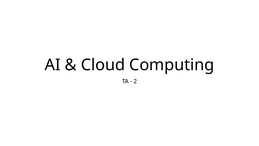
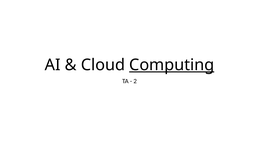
Computing underline: none -> present (172, 65)
